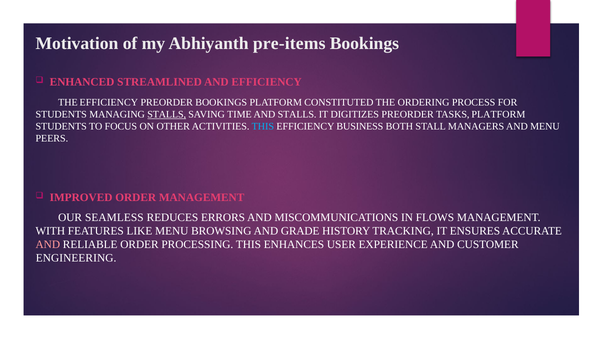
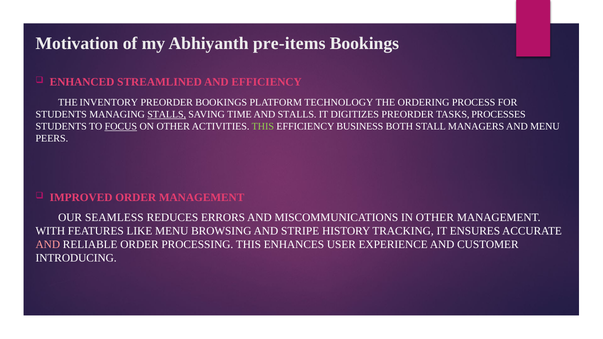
THE EFFICIENCY: EFFICIENCY -> INVENTORY (109, 102)
CONSTITUTED: CONSTITUTED -> TECHNOLOGY (339, 102)
TASKS PLATFORM: PLATFORM -> PROCESSES (498, 115)
FOCUS underline: none -> present (121, 127)
THIS colour: light blue -> light green (263, 127)
IN FLOWS: FLOWS -> OTHER (435, 217)
GRADE: GRADE -> STRIPE (300, 231)
ENGINEERING: ENGINEERING -> INTRODUCING (76, 258)
